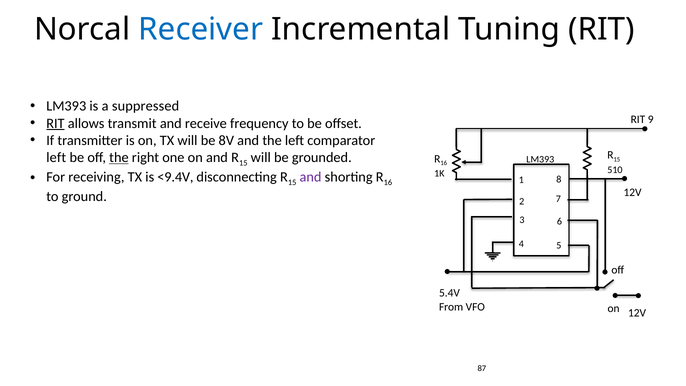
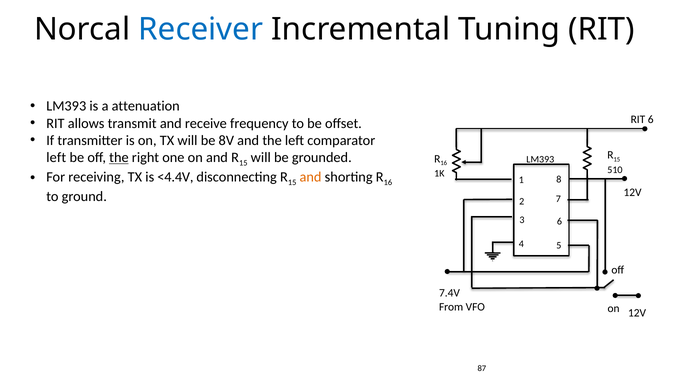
suppressed: suppressed -> attenuation (146, 106)
RIT 9: 9 -> 6 (651, 120)
RIT underline: present -> none (55, 123)
<9.4V: <9.4V -> <4.4V (175, 177)
and colour: purple -> orange (311, 177)
5.4V: 5.4V -> 7.4V (449, 293)
